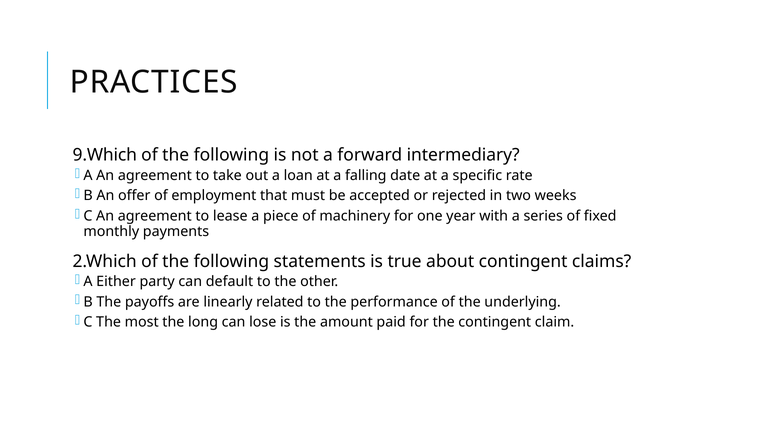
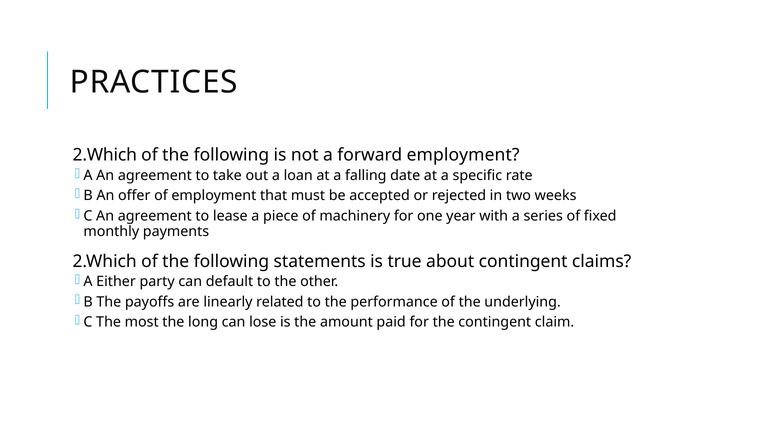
9.Which: 9.Which -> 2.Which (105, 155)
forward intermediary: intermediary -> employment (463, 155)
